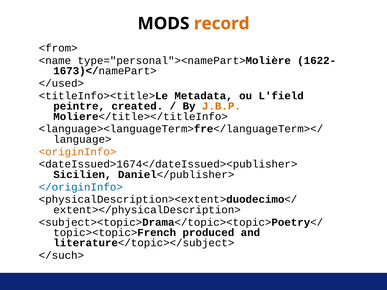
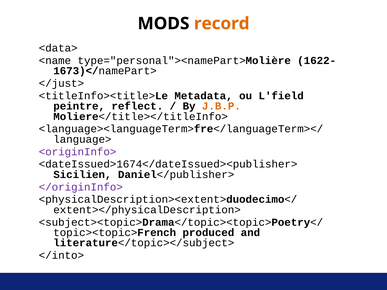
<from>: <from> -> <data> (58, 48)
</used>: </used> -> </just> (61, 83)
created: created -> reflect (137, 106)
<originInfo> colour: orange -> purple (78, 152)
</originInfo> colour: blue -> purple (81, 187)
</such>: </such> -> </into> (61, 256)
